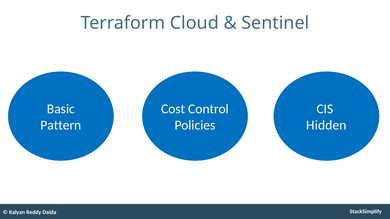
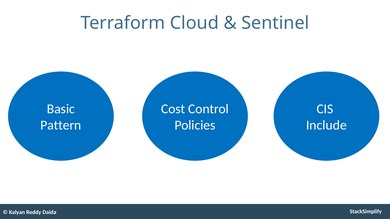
Hidden: Hidden -> Include (326, 125)
